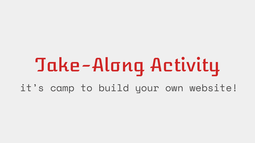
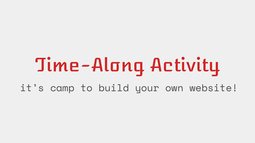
Take-Along: Take-Along -> Time-Along (90, 66)
